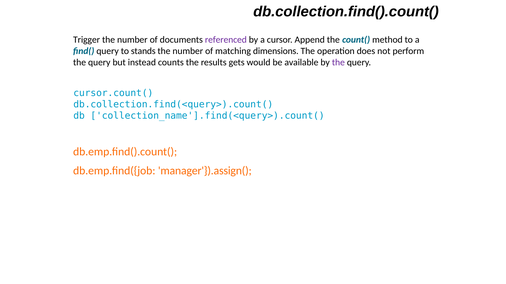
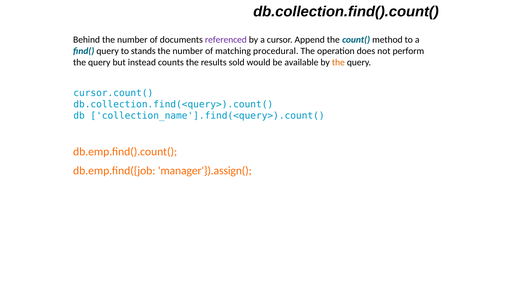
Trigger: Trigger -> Behind (87, 40)
dimensions: dimensions -> procedural (276, 51)
gets: gets -> sold (237, 63)
the colour: purple -> orange (338, 63)
